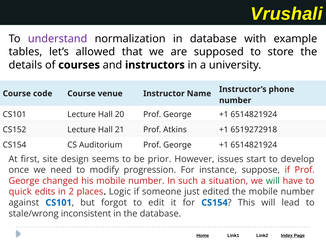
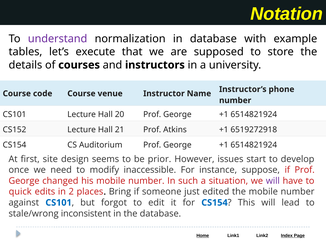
Vrushali: Vrushali -> Notation (287, 14)
allowed: allowed -> execute (95, 52)
progression: progression -> inaccessible (150, 170)
will colour: green -> purple (273, 180)
Logic: Logic -> Bring (120, 191)
